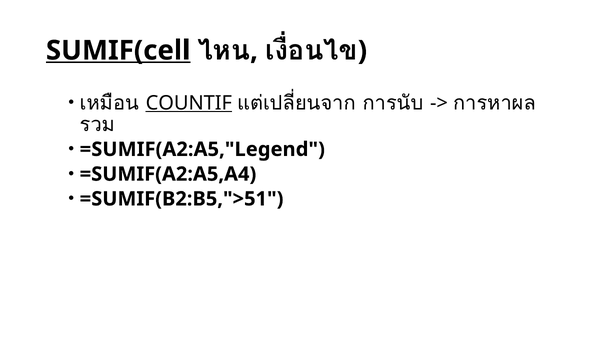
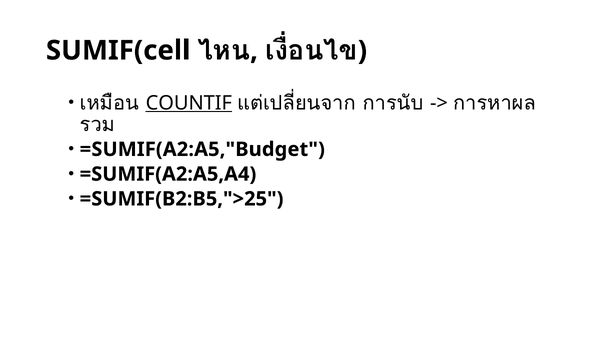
SUMIF(cell underline: present -> none (118, 51)
=SUMIF(A2:A5,"Legend: =SUMIF(A2:A5,"Legend -> =SUMIF(A2:A5,"Budget (202, 150)
=SUMIF(B2:B5,">51: =SUMIF(B2:B5,">51 -> =SUMIF(B2:B5,">25 (182, 199)
